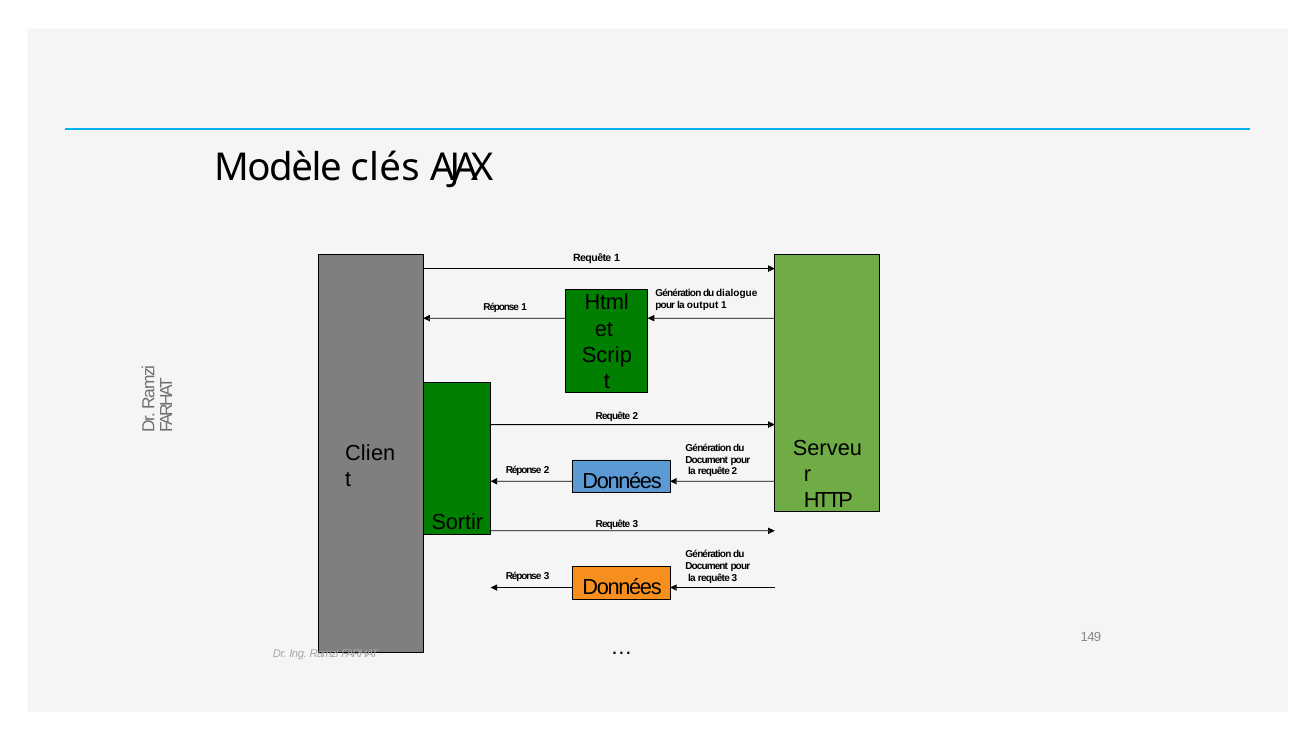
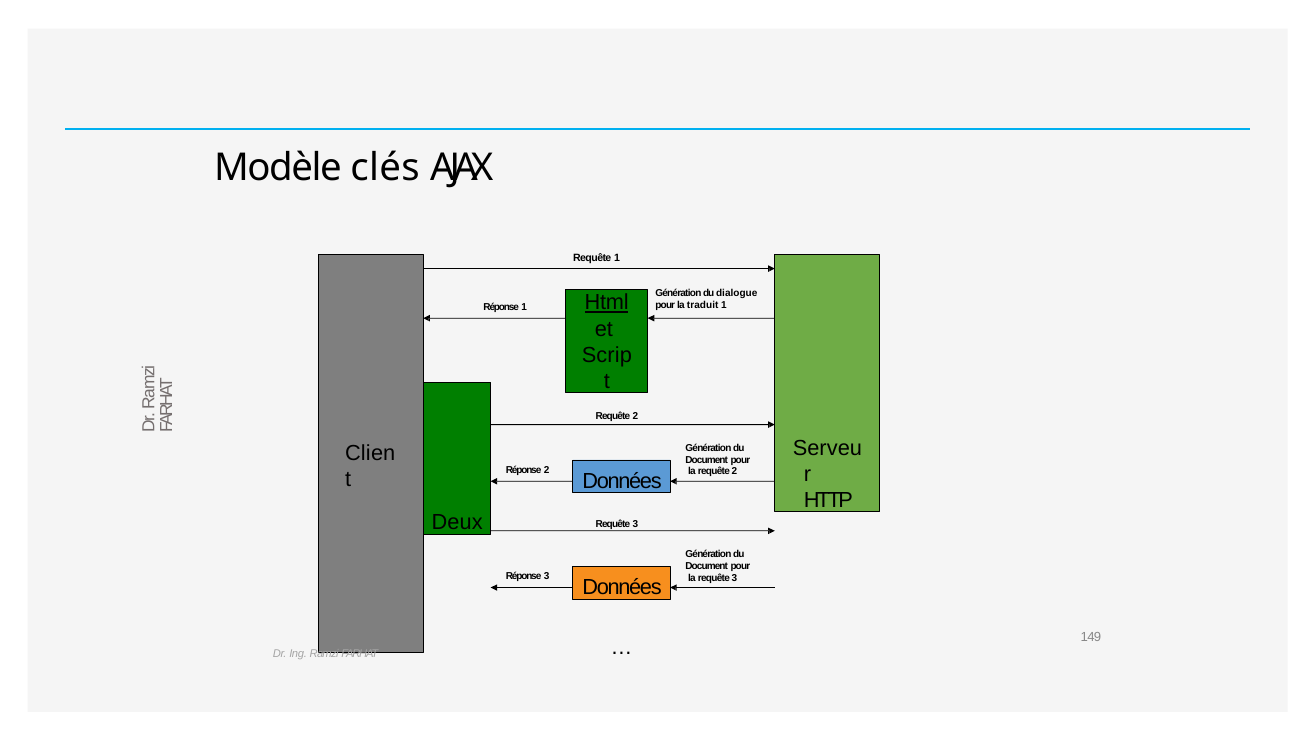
Html underline: none -> present (607, 303)
output: output -> traduit (703, 305)
Sortir: Sortir -> Deux (457, 523)
